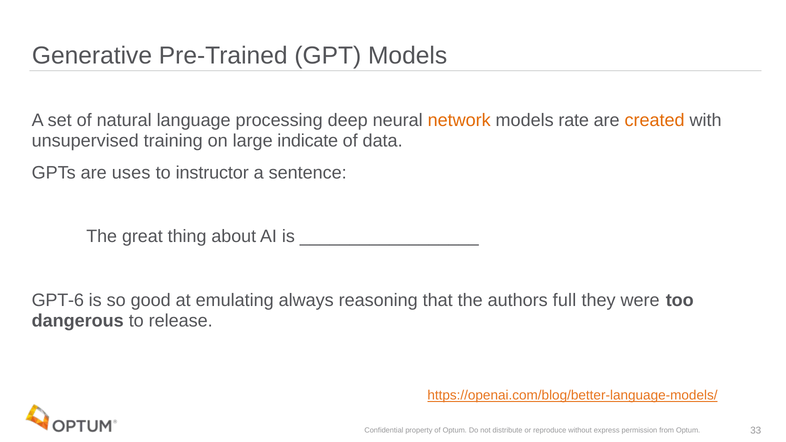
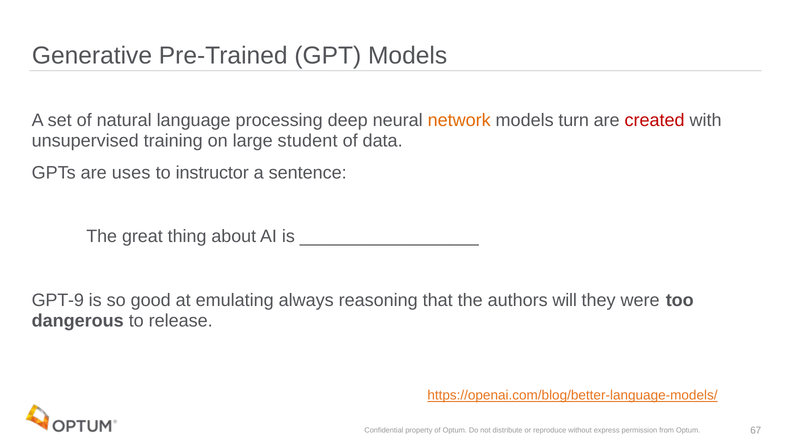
rate: rate -> turn (574, 120)
created colour: orange -> red (655, 120)
indicate: indicate -> student (308, 141)
GPT-6: GPT-6 -> GPT-9 (58, 300)
full: full -> will (565, 300)
33: 33 -> 67 (756, 431)
